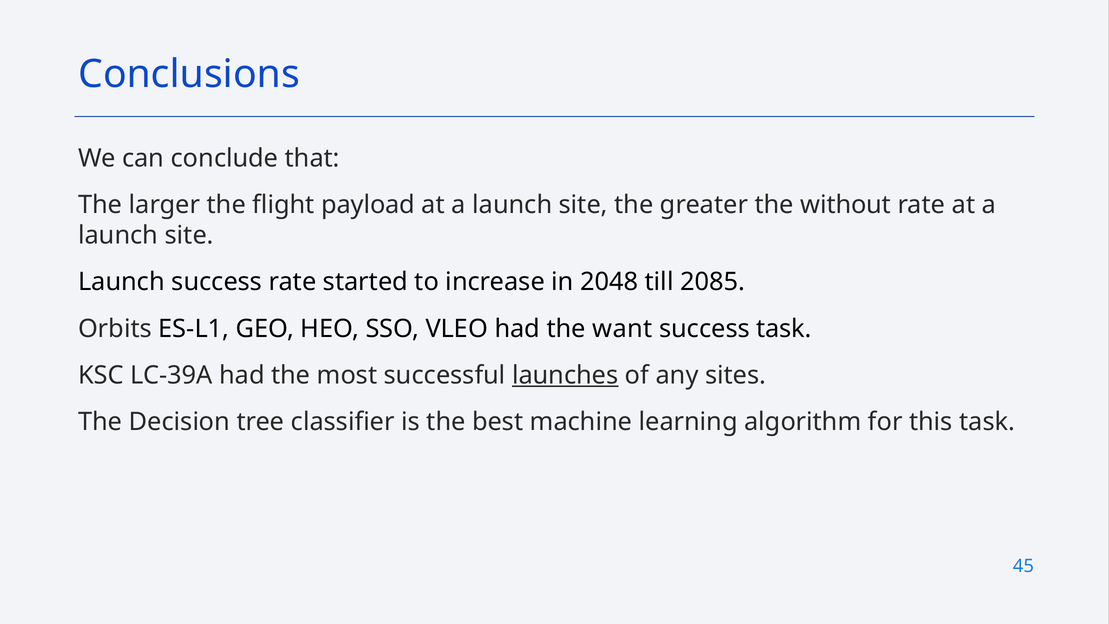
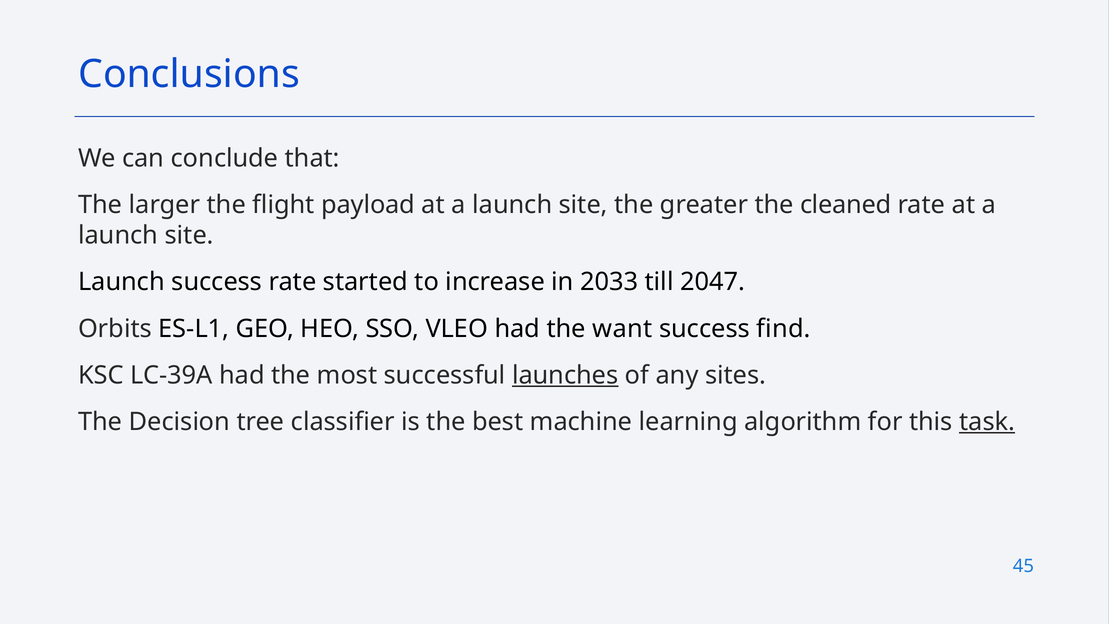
without: without -> cleaned (846, 205)
2048: 2048 -> 2033 (609, 282)
2085: 2085 -> 2047 (713, 282)
success task: task -> find (784, 329)
task underline: none -> present (987, 422)
